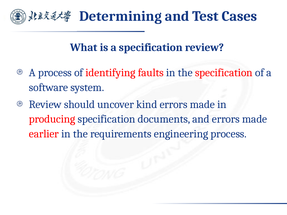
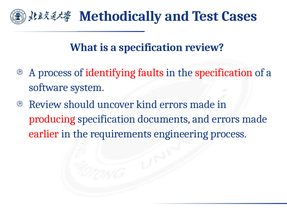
Determining: Determining -> Methodically (121, 16)
